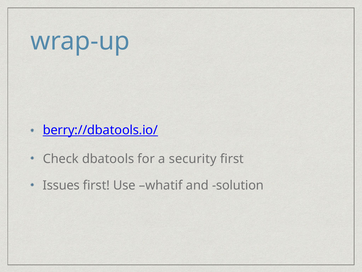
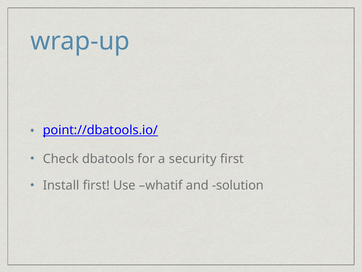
berry://dbatools.io/: berry://dbatools.io/ -> point://dbatools.io/ (100, 130)
Issues: Issues -> Install (61, 185)
